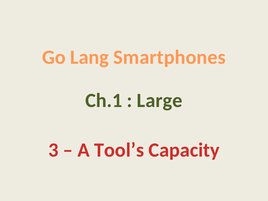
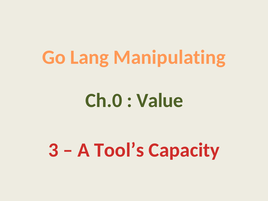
Smartphones: Smartphones -> Manipulating (170, 57)
Ch.1: Ch.1 -> Ch.0 (104, 100)
Large: Large -> Value (160, 100)
